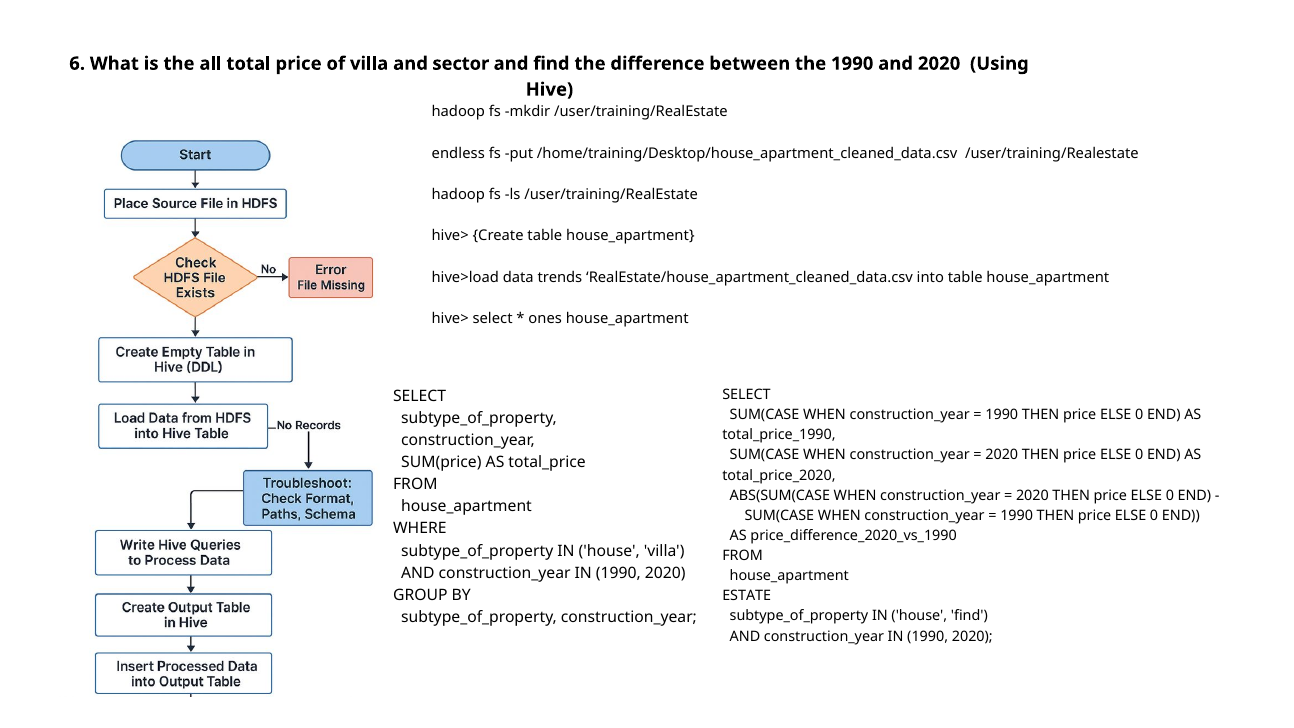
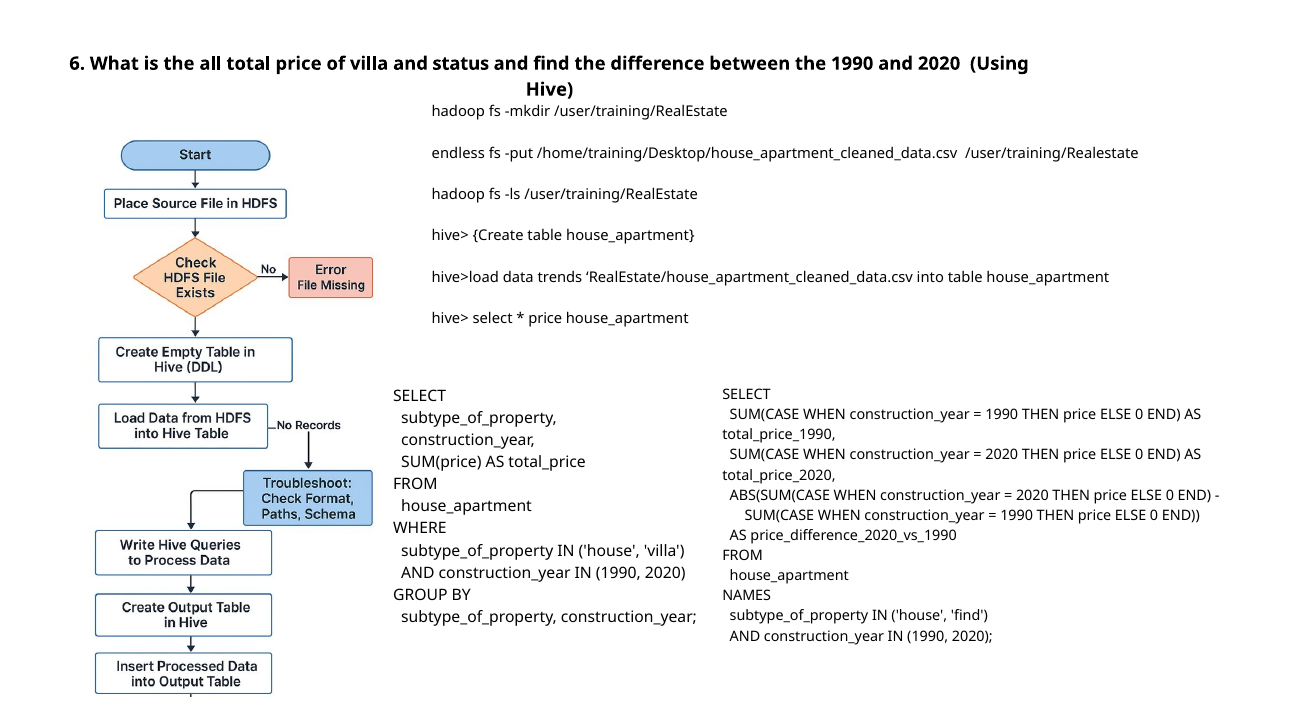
sector: sector -> status (461, 64)
ones: ones -> price (545, 318)
ESTATE: ESTATE -> NAMES (747, 596)
